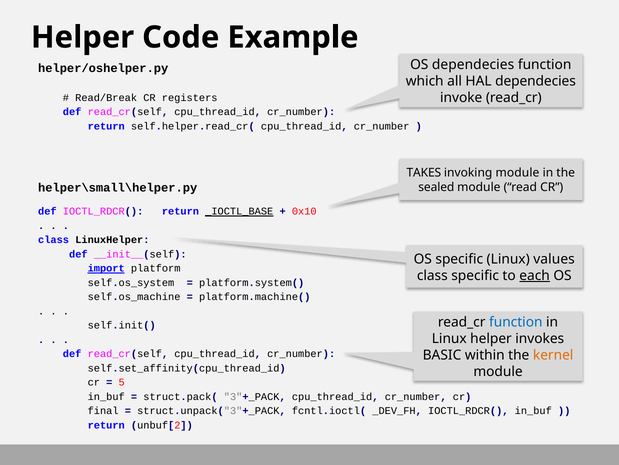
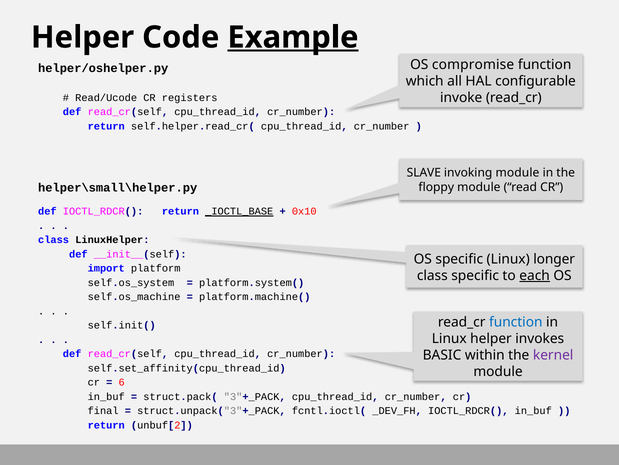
Example underline: none -> present (293, 37)
OS dependecies: dependecies -> compromise (473, 65)
HAL dependecies: dependecies -> configurable (535, 81)
Read/Break: Read/Break -> Read/Ucode (106, 98)
TAKES: TAKES -> SLAVE (424, 173)
sealed: sealed -> floppy (436, 187)
values: values -> longer (554, 259)
import underline: present -> none (106, 268)
kernel colour: orange -> purple (553, 355)
5: 5 -> 6 (122, 382)
